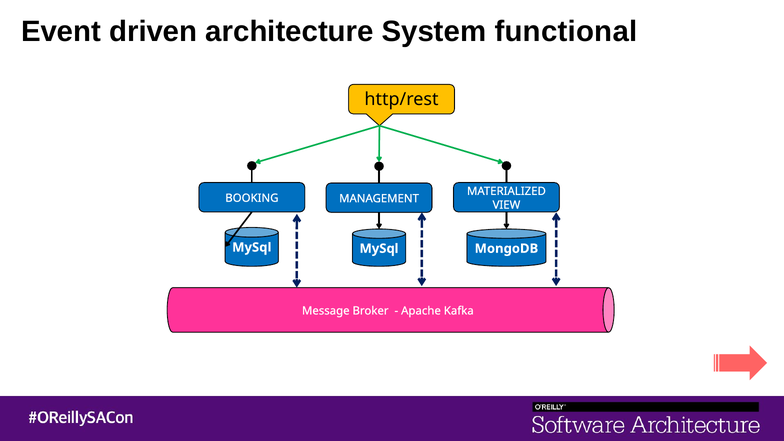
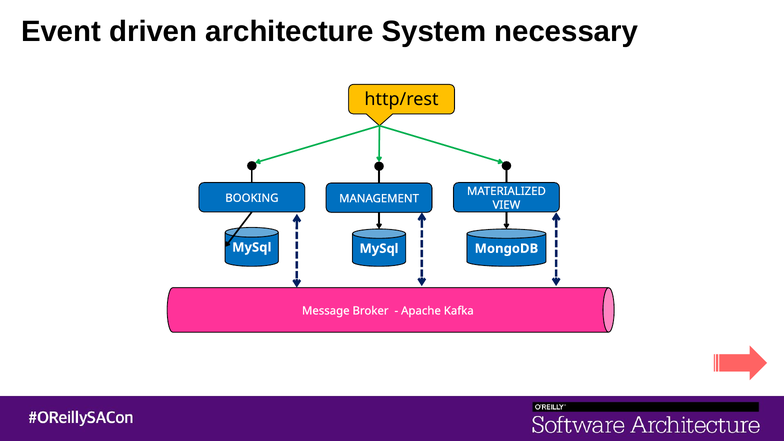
functional: functional -> necessary (566, 32)
